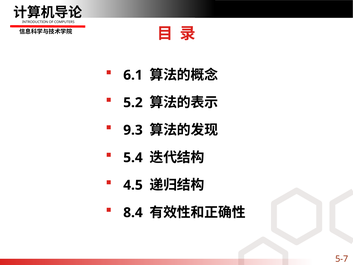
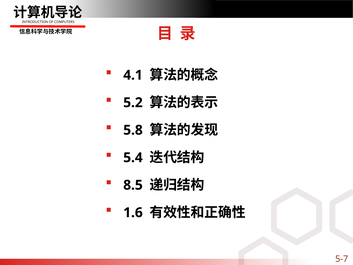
6.1: 6.1 -> 4.1 (133, 75)
9.3: 9.3 -> 5.8 (133, 130)
4.5: 4.5 -> 8.5 (133, 185)
8.4: 8.4 -> 1.6 (133, 212)
